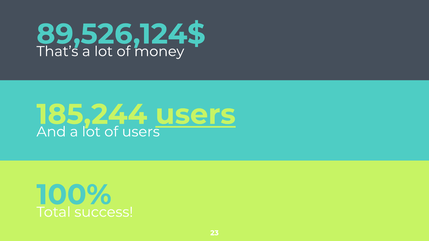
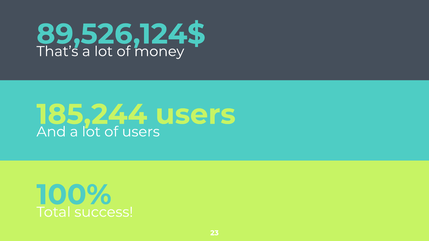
users underline: present -> none (195, 115)
